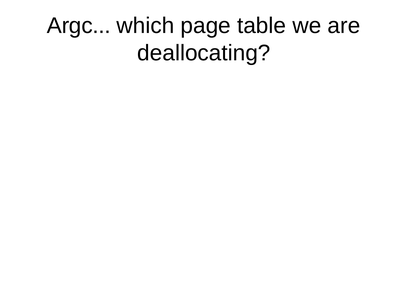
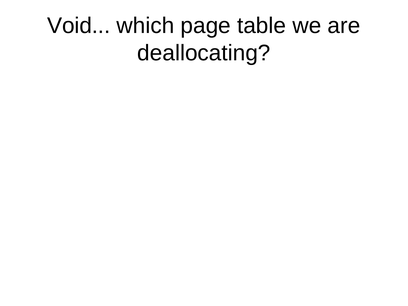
Argc: Argc -> Void (79, 26)
